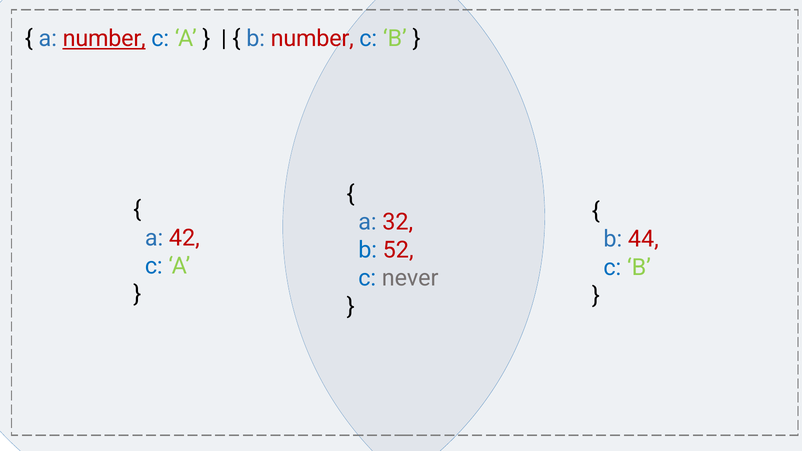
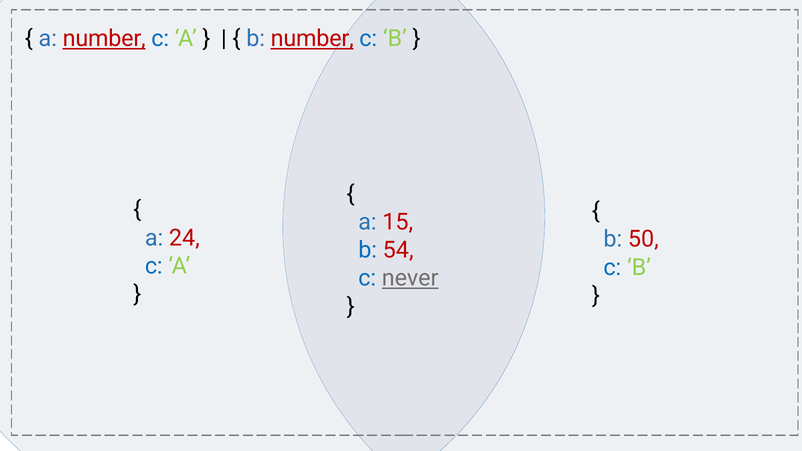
number underline: none -> present (312, 39)
32: 32 -> 15 (398, 222)
42: 42 -> 24 (184, 238)
44: 44 -> 50 (643, 239)
52: 52 -> 54 (398, 250)
never underline: none -> present (410, 278)
